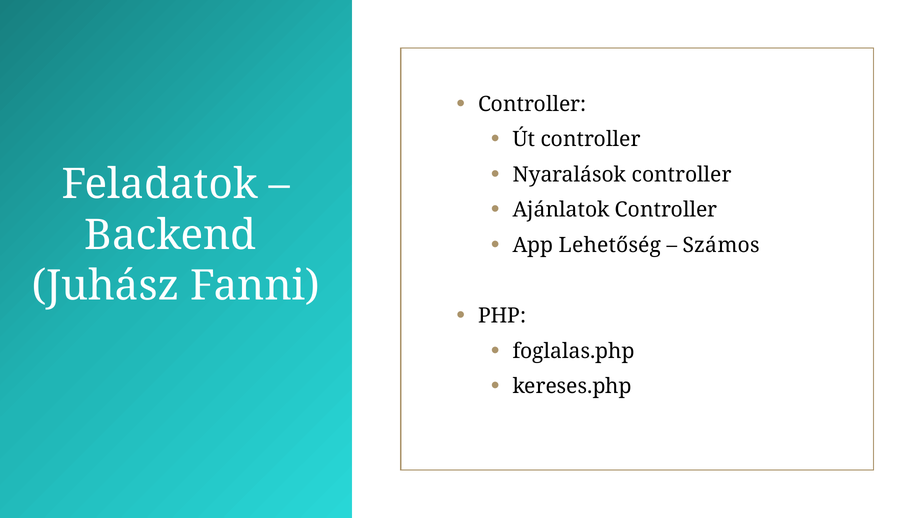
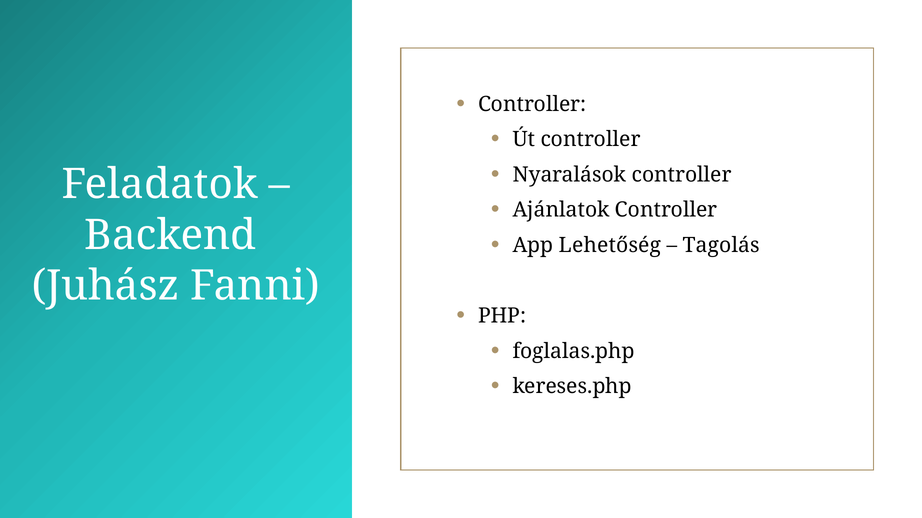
Számos: Számos -> Tagolás (721, 246)
